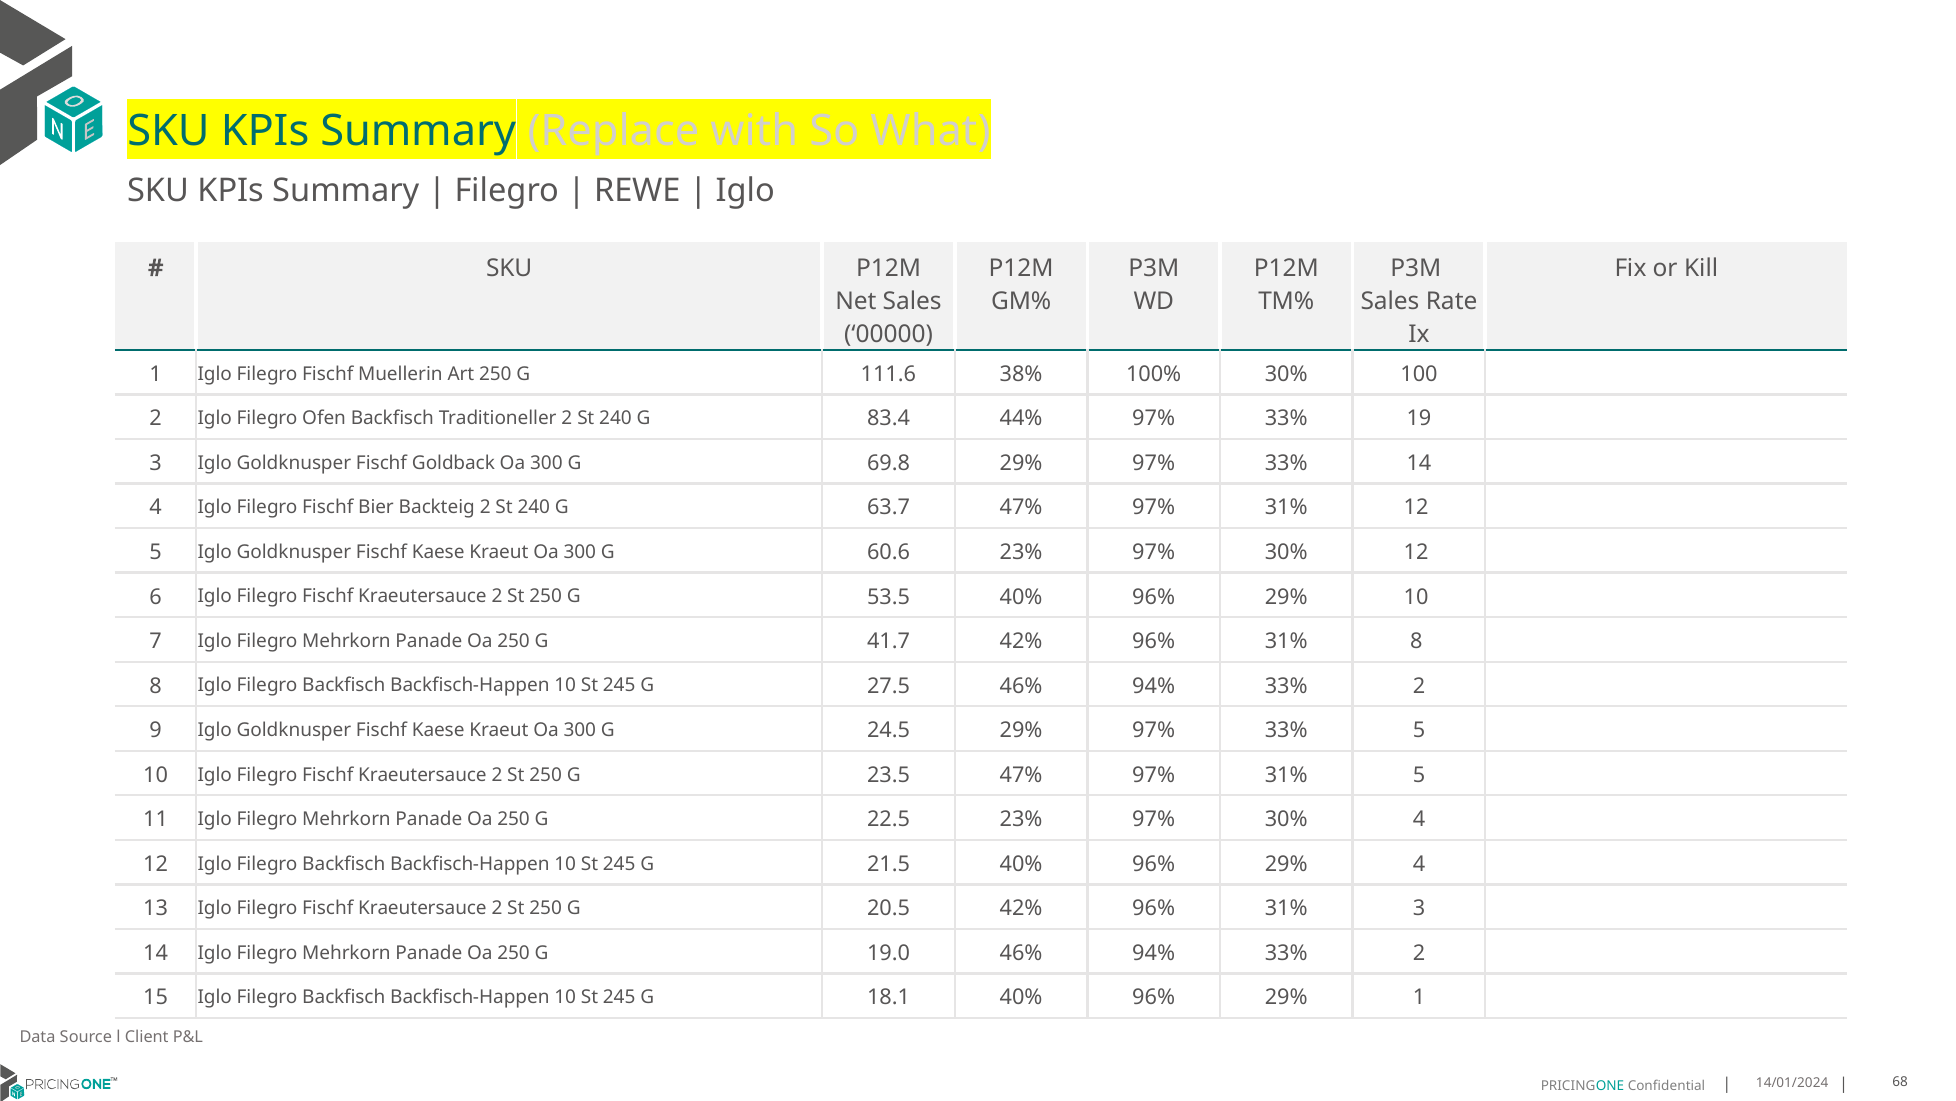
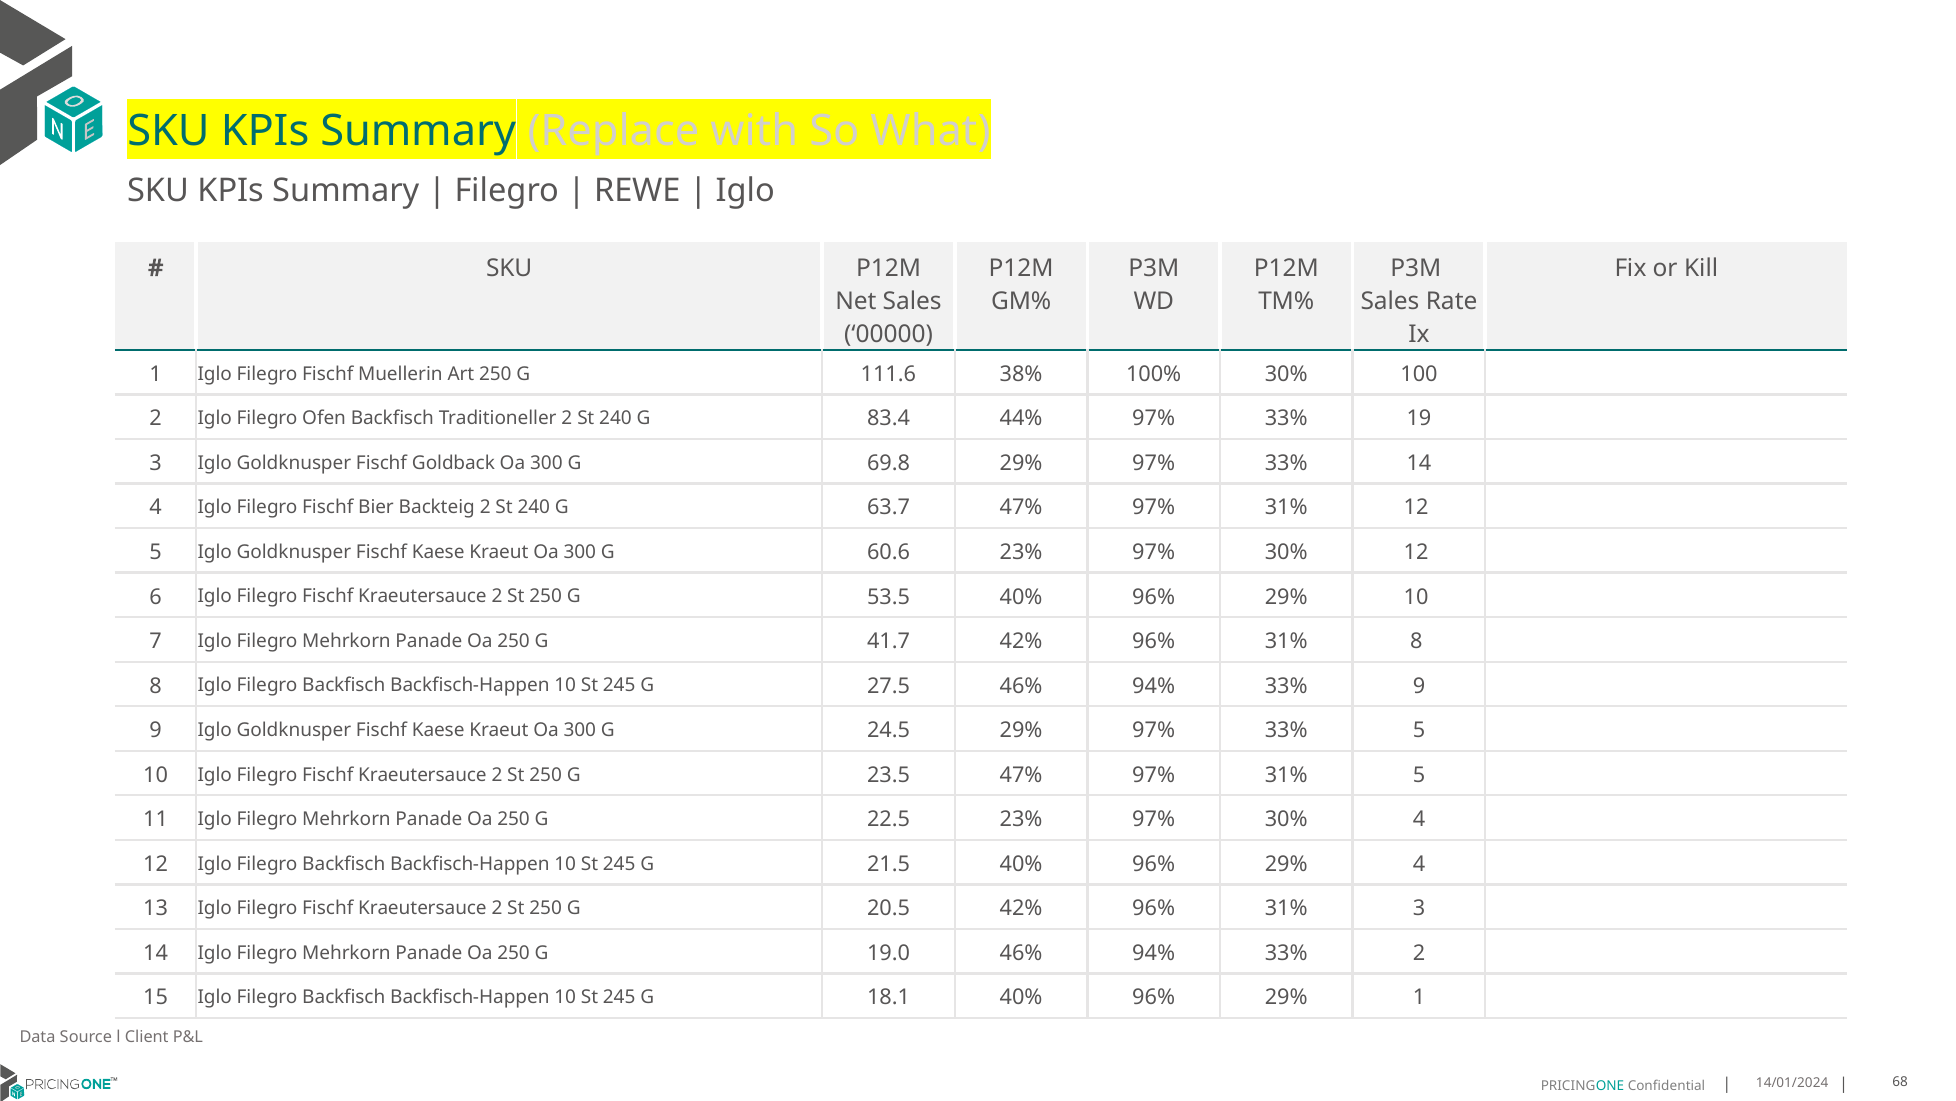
2: 2 -> 9 (1419, 686)
